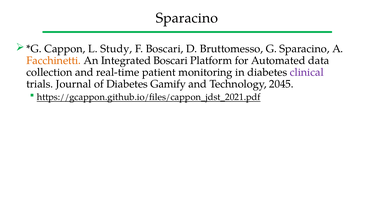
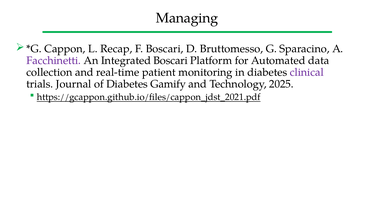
Sparacino: Sparacino -> Managing (187, 18)
Study: Study -> Recap (116, 49)
Facchinetti colour: orange -> purple (54, 61)
2045: 2045 -> 2025 (281, 84)
